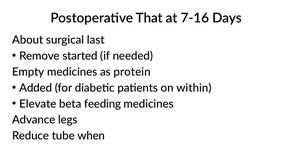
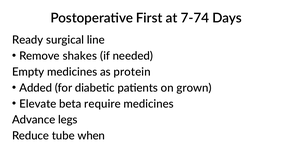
That: That -> First (149, 18)
7-16: 7-16 -> 7-74 (195, 18)
About: About -> Ready (28, 40)
last: last -> line (96, 40)
started: started -> shakes (80, 56)
within: within -> grown (194, 88)
feeding: feeding -> require (102, 104)
